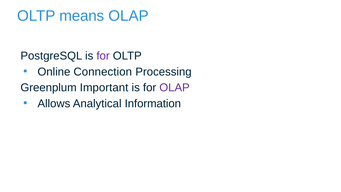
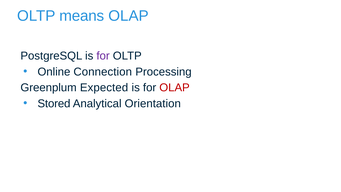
Important: Important -> Expected (104, 88)
OLAP colour: purple -> red (175, 88)
Allows: Allows -> Stored (54, 104)
Information: Information -> Orientation (153, 104)
